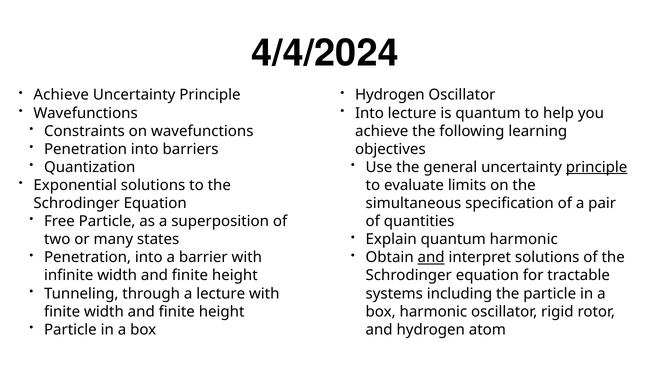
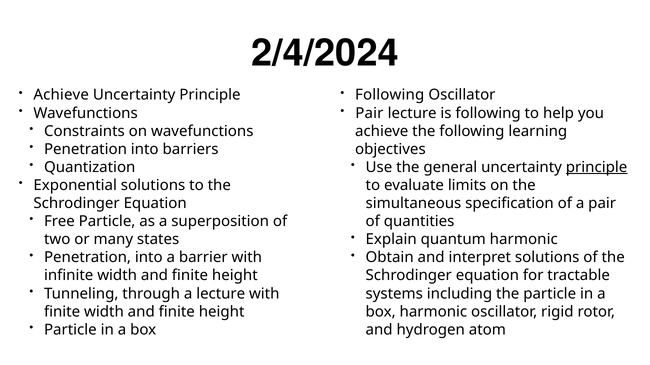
4/4/2024: 4/4/2024 -> 2/4/2024 (325, 53)
Hydrogen: Hydrogen -> Following (390, 95)
Into: Into -> Pair (369, 113)
is quantum: quantum -> following (488, 113)
and underline: present -> none (431, 258)
